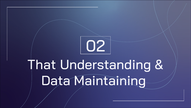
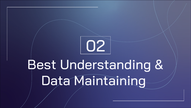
That: That -> Best (42, 65)
